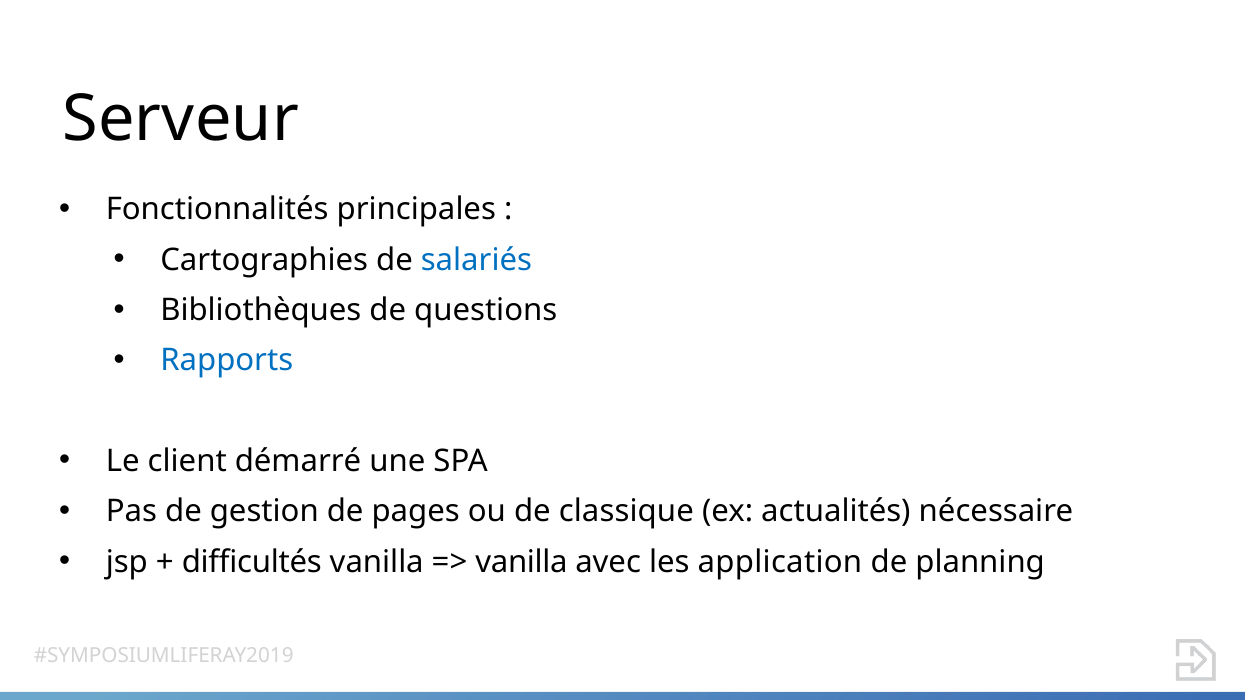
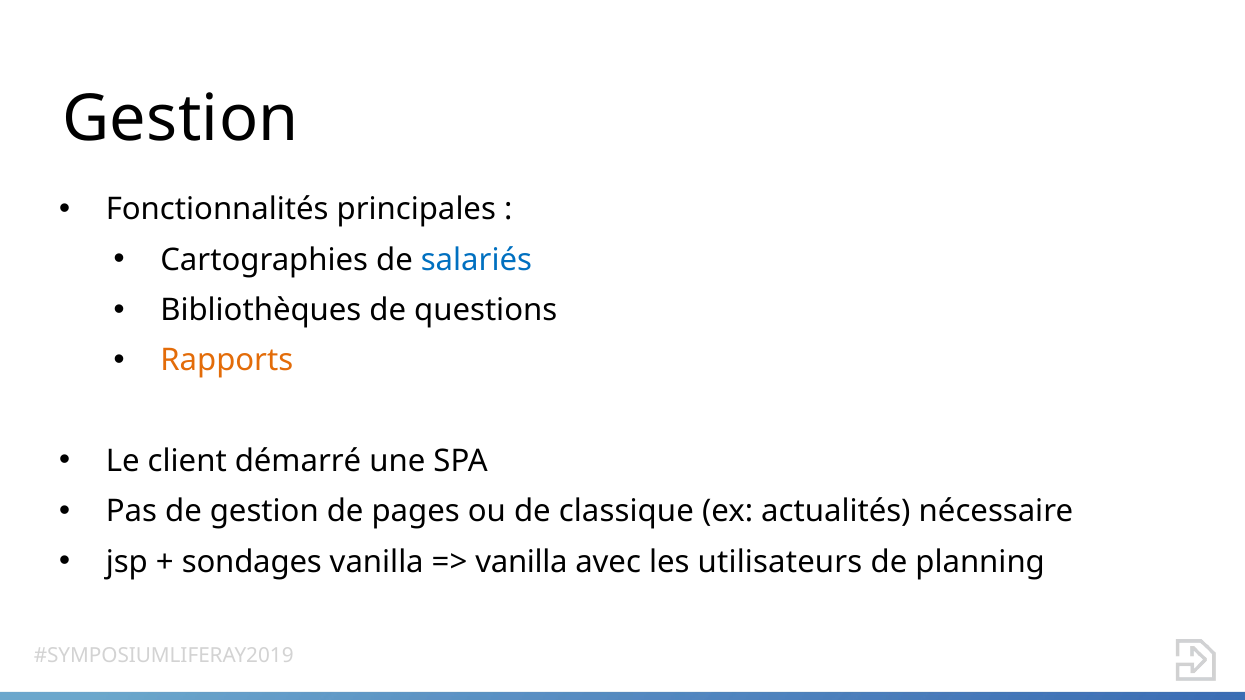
Serveur: Serveur -> Gestion (181, 120)
Rapports colour: blue -> orange (227, 361)
difficultés: difficultés -> sondages (252, 562)
application: application -> utilisateurs (780, 562)
